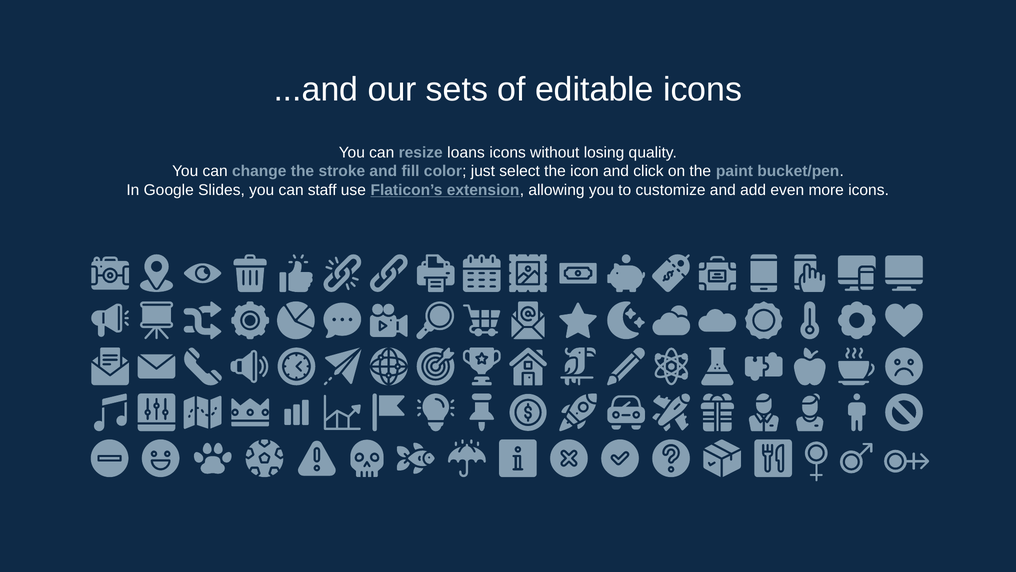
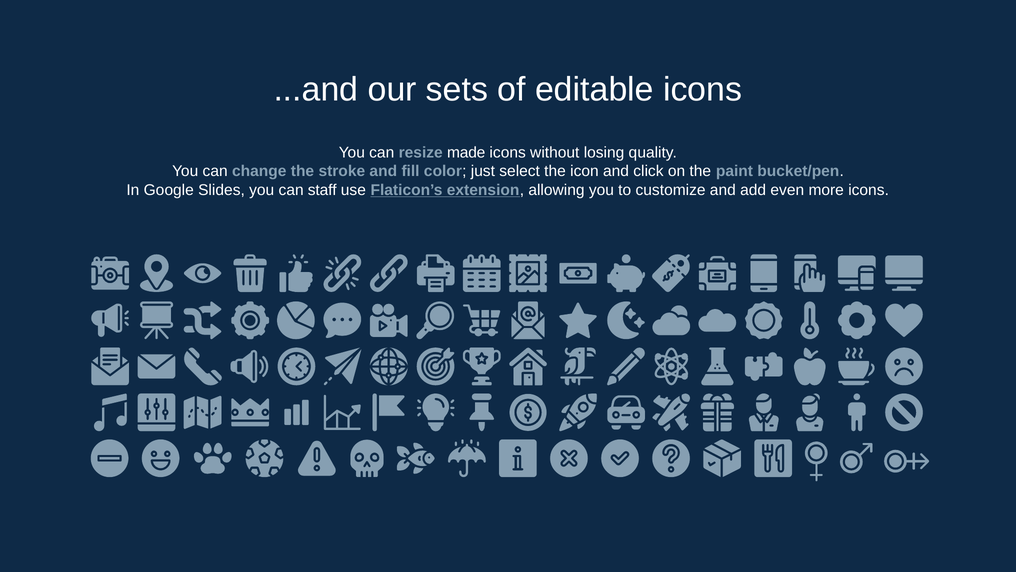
loans: loans -> made (466, 153)
